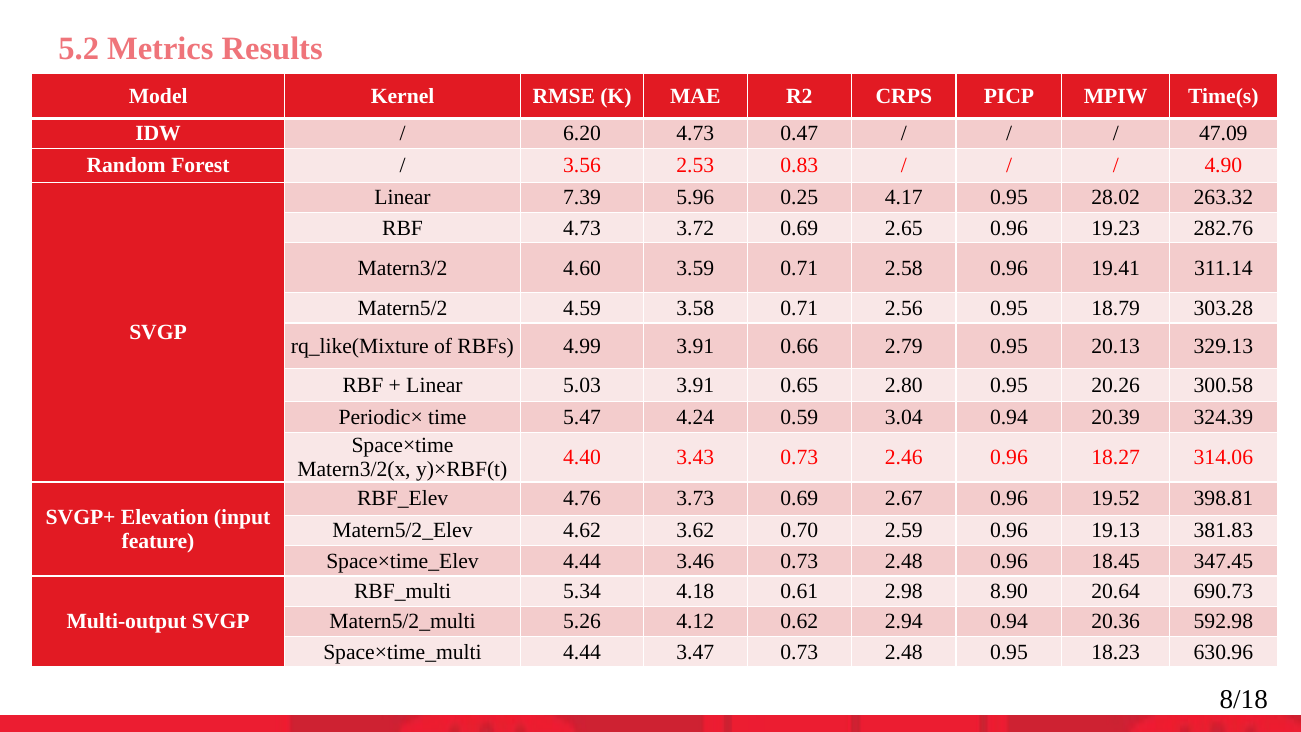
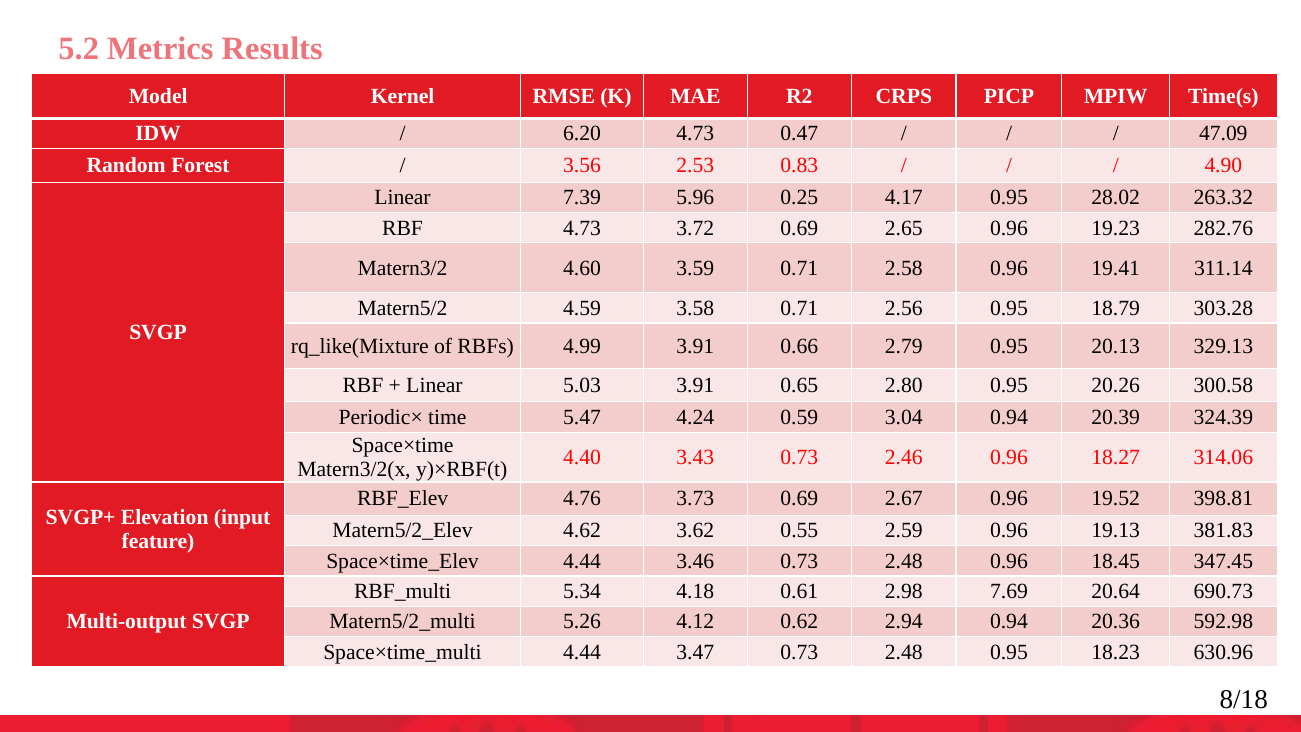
0.70: 0.70 -> 0.55 (799, 531)
8.90: 8.90 -> 7.69 (1009, 591)
